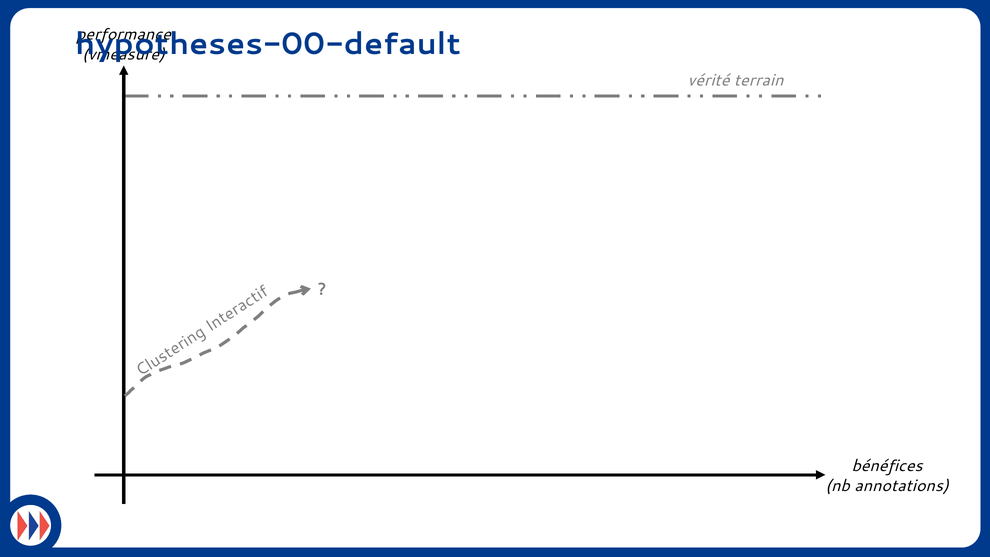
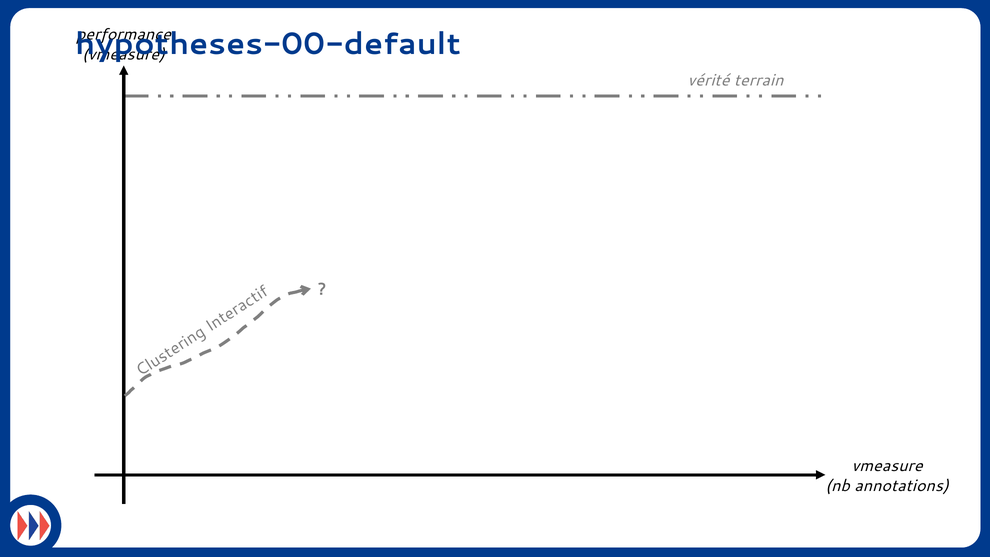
bénéfices: bénéfices -> vmeasure (887, 466)
